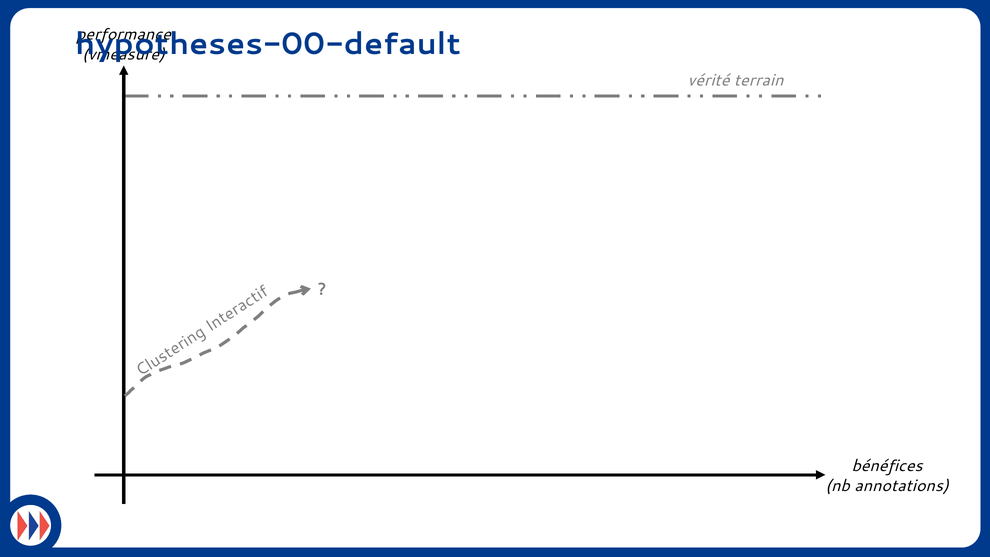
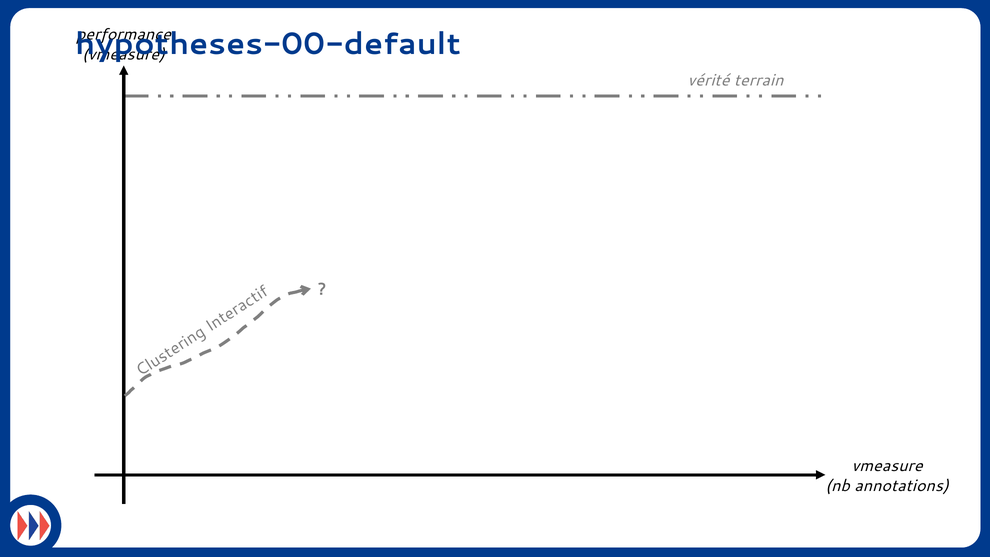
bénéfices: bénéfices -> vmeasure (887, 466)
